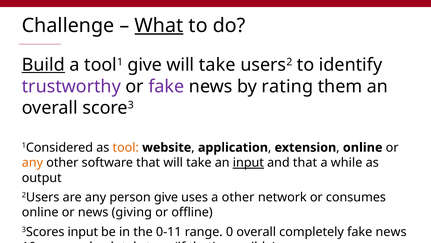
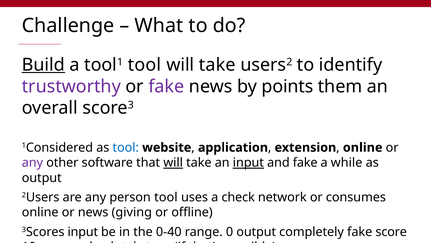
What underline: present -> none (159, 25)
tool1 give: give -> tool (145, 65)
rating: rating -> points (288, 86)
tool colour: orange -> blue (126, 147)
any colour: orange -> purple (32, 162)
will underline: none -> present (173, 162)
and that: that -> fake (305, 162)
person give: give -> tool (166, 197)
a other: other -> check (238, 197)
0-11: 0-11 -> 0-40 (169, 231)
0 overall: overall -> output (256, 231)
completely fake news: news -> score (391, 231)
